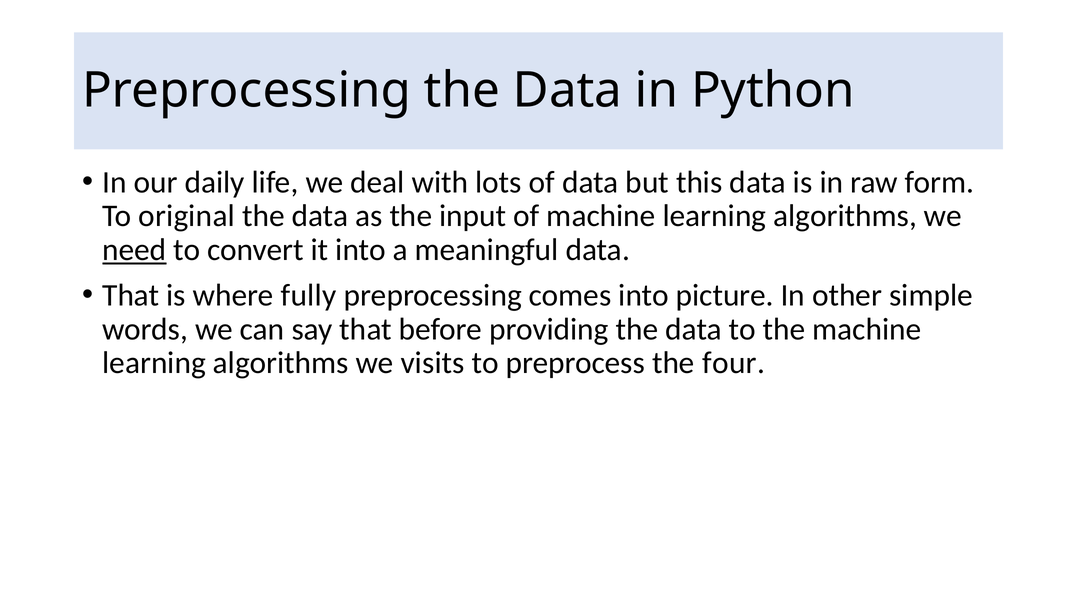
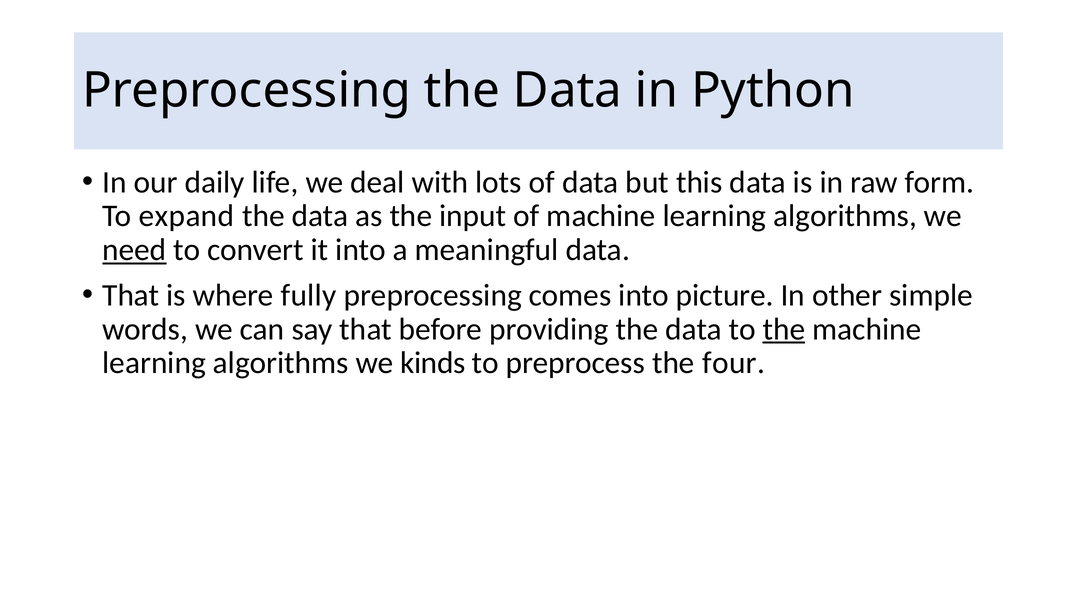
original: original -> expand (187, 216)
the underline: none -> present (784, 329)
visits: visits -> kinds (433, 363)
